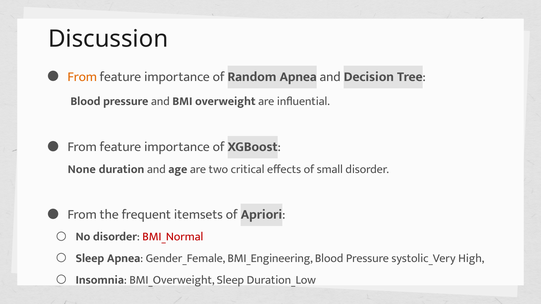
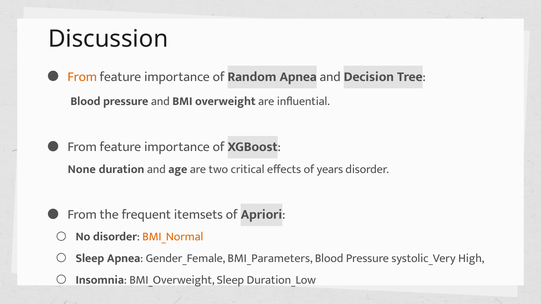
small: small -> years (330, 169)
BMI_Normal colour: red -> orange (173, 237)
BMI_Engineering: BMI_Engineering -> BMI_Parameters (270, 259)
